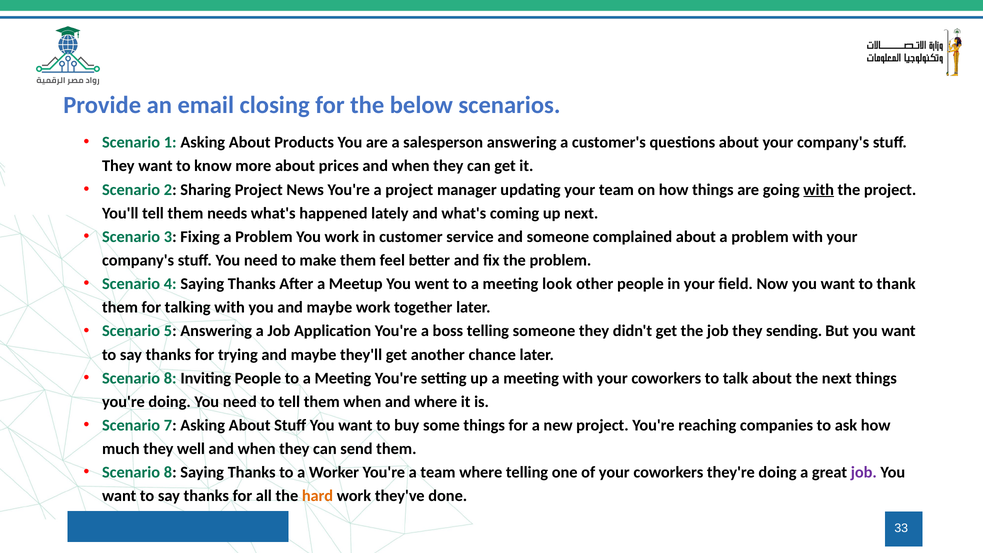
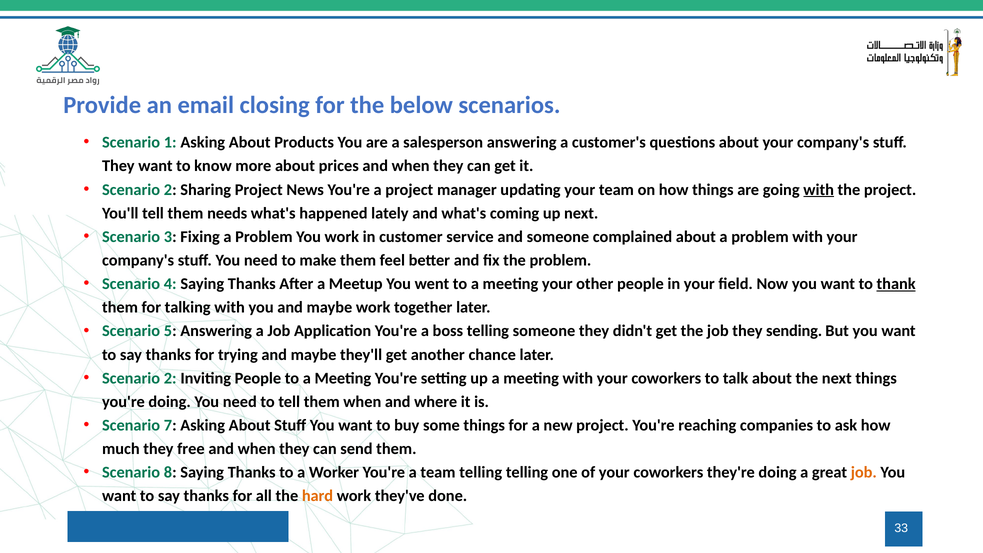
meeting look: look -> your (557, 284)
thank underline: none -> present (896, 284)
8: 8 -> 2 (170, 378)
well: well -> free (191, 449)
team where: where -> telling (481, 472)
job colour: purple -> orange (864, 472)
